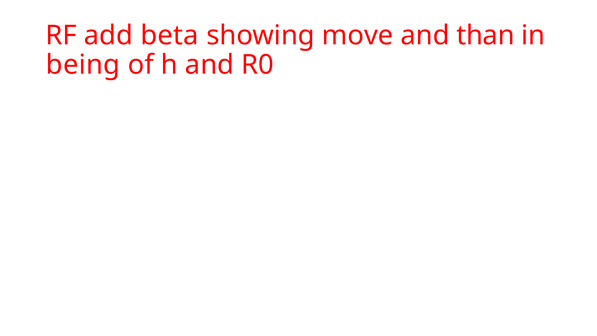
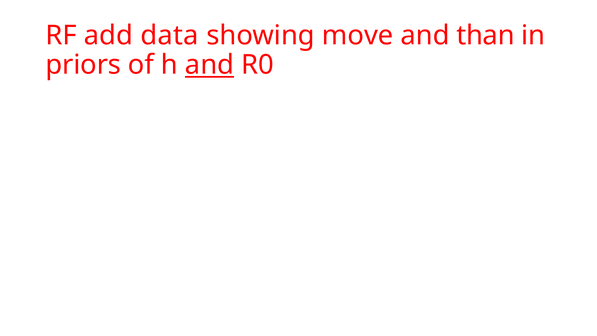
beta: beta -> data (170, 35)
being: being -> priors (83, 65)
and underline: none -> present (210, 65)
